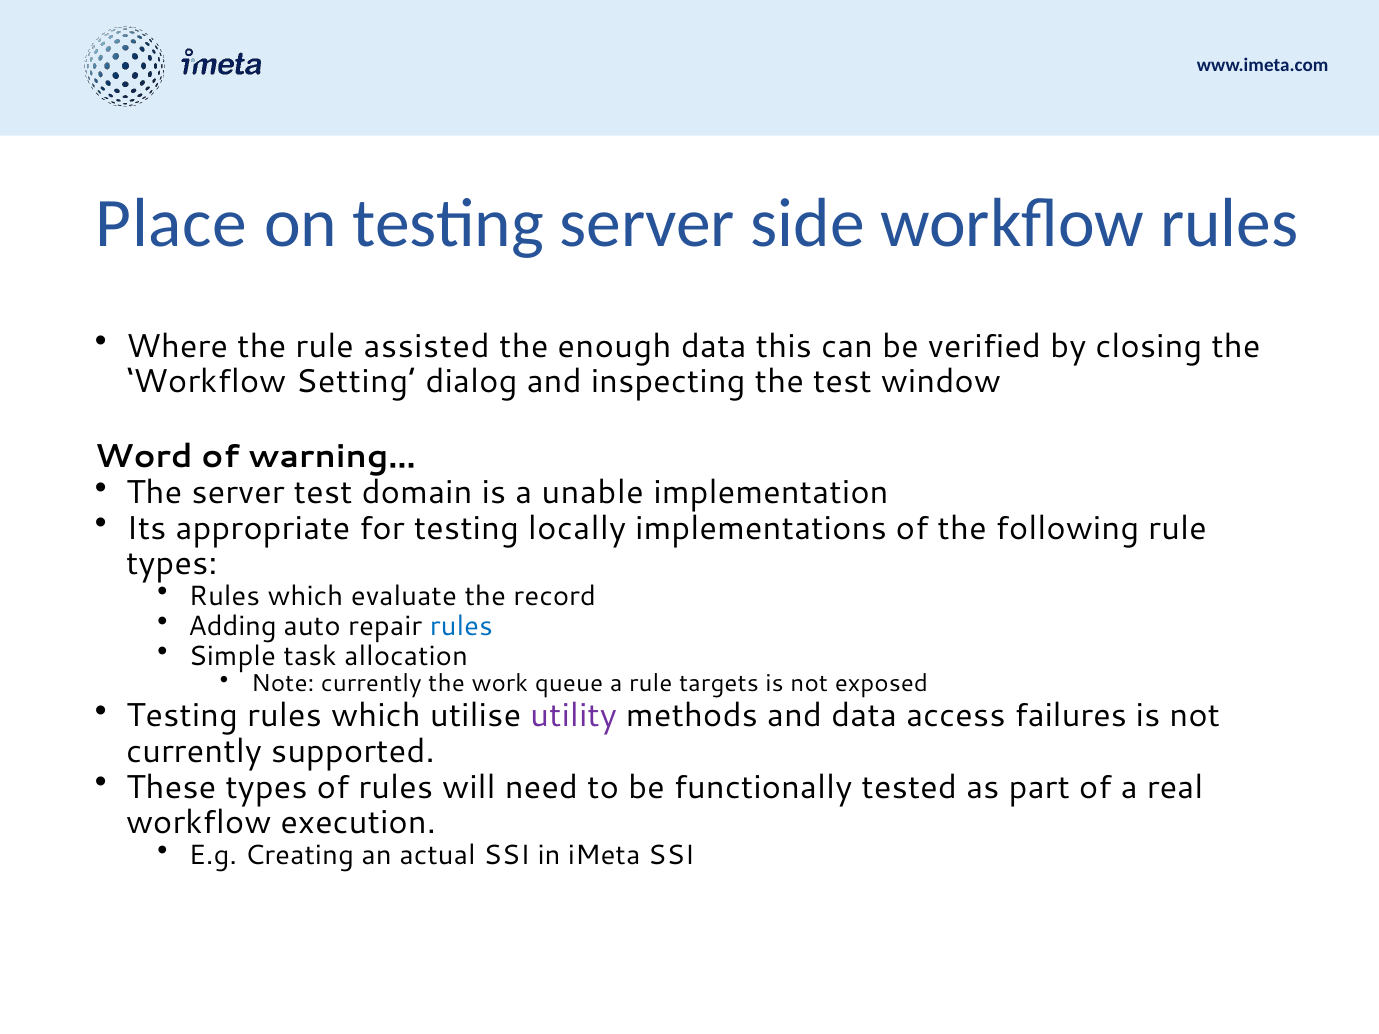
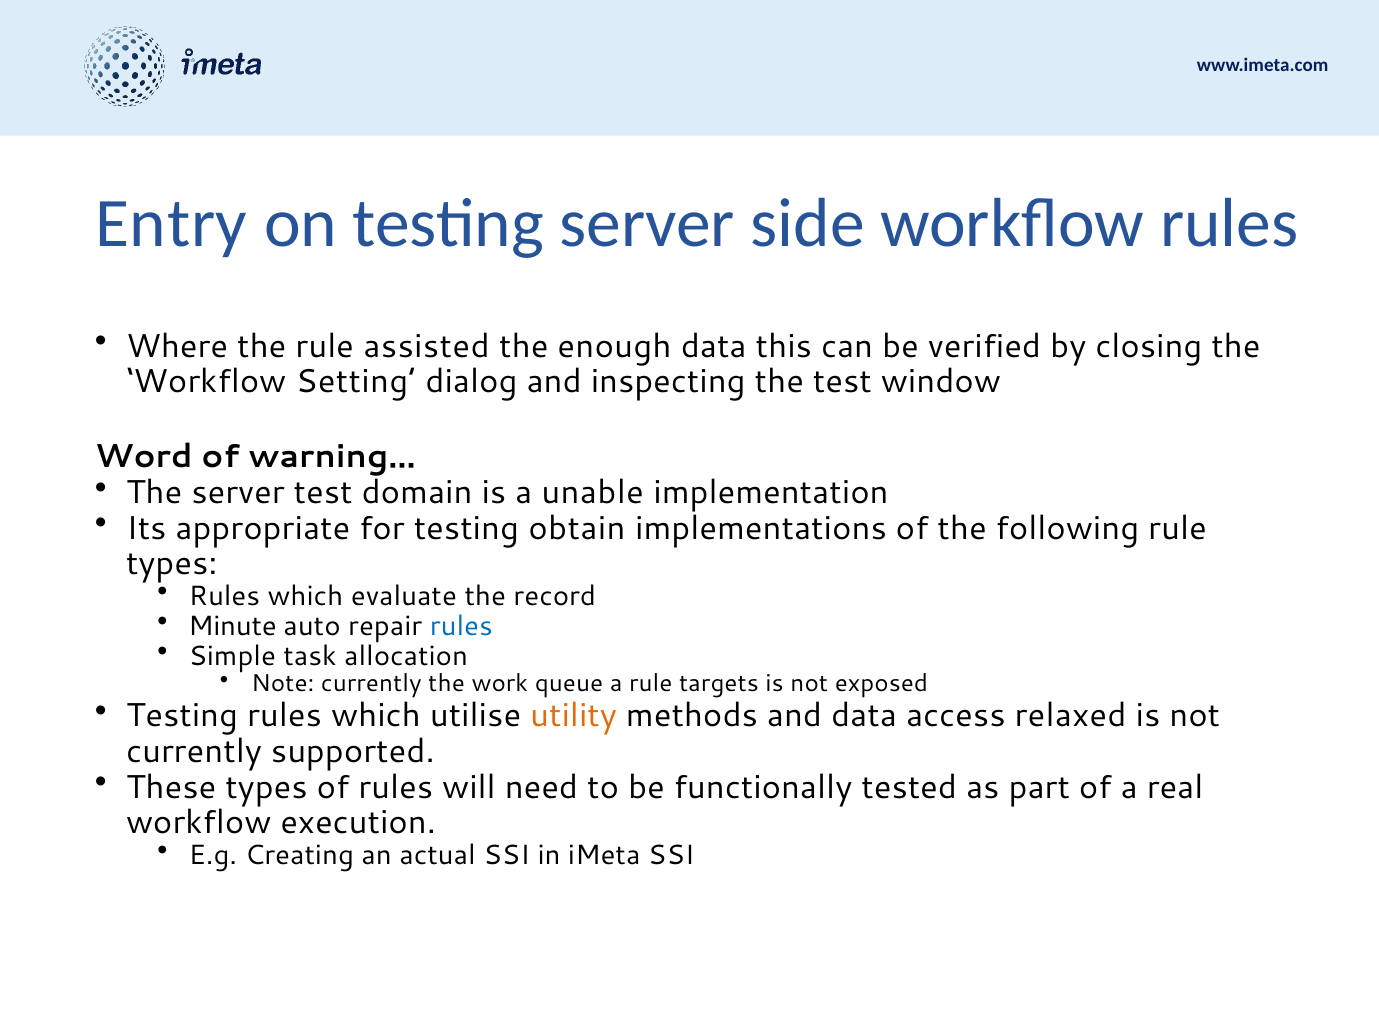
Place: Place -> Entry (171, 223)
locally: locally -> obtain (577, 528)
Adding: Adding -> Minute (232, 626)
utility colour: purple -> orange (574, 716)
failures: failures -> relaxed (1071, 716)
